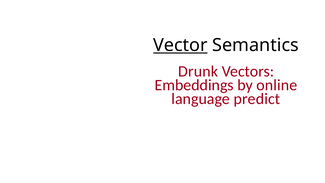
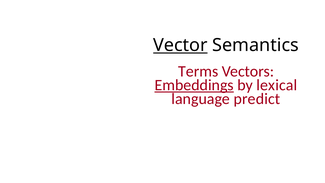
Drunk: Drunk -> Terms (198, 71)
Embeddings underline: none -> present (194, 85)
online: online -> lexical (277, 85)
